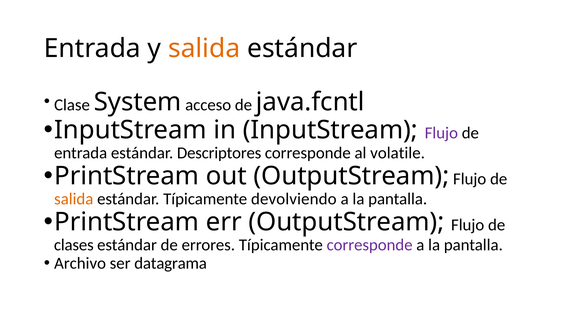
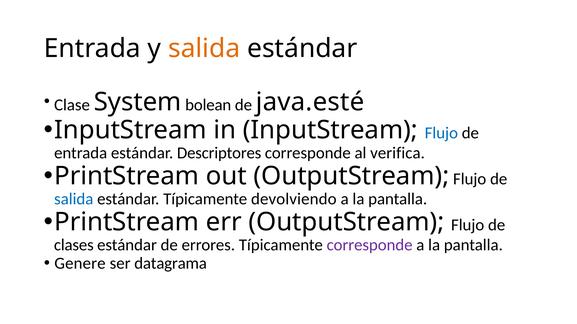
acceso: acceso -> bolean (208, 105)
java.fcntl: java.fcntl -> java.esté (310, 102)
Flujo colour: purple -> blue (441, 133)
volatile: volatile -> verifica (398, 153)
salida colour: orange -> blue (74, 199)
Archivo: Archivo -> Genere (80, 264)
